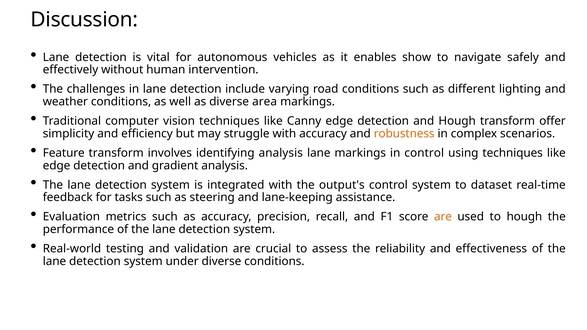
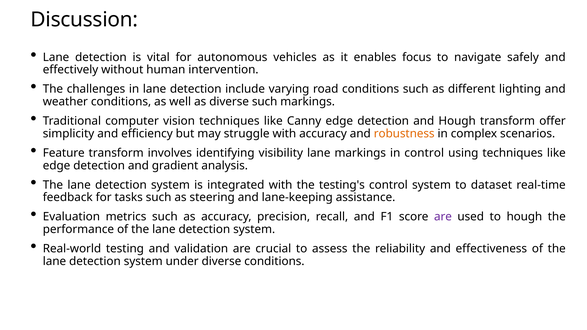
show: show -> focus (417, 57)
diverse area: area -> such (265, 102)
identifying analysis: analysis -> visibility (281, 153)
output's: output's -> testing's (342, 185)
are colour: orange -> purple (443, 217)
